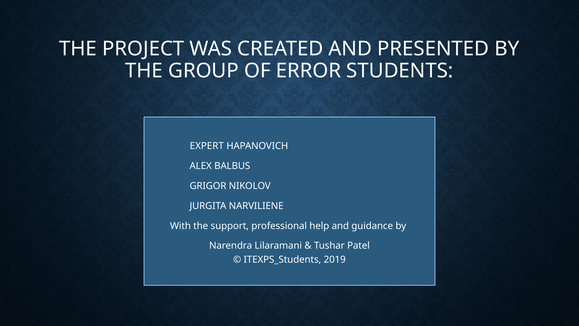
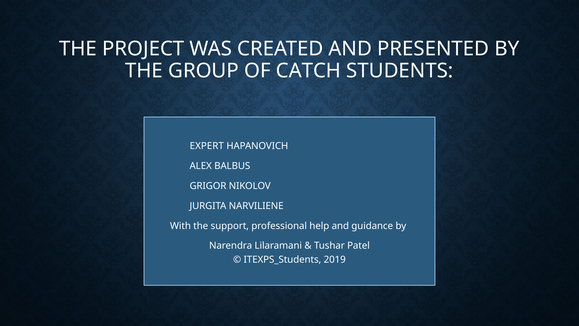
ERROR: ERROR -> CATCH (309, 71)
